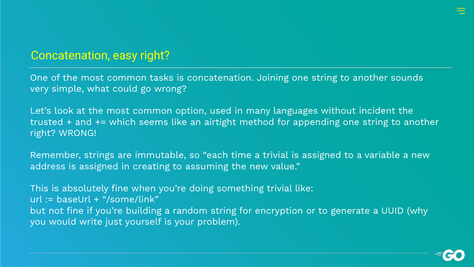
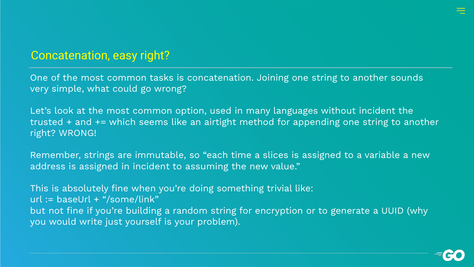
a trivial: trivial -> slices (276, 155)
in creating: creating -> incident (151, 166)
